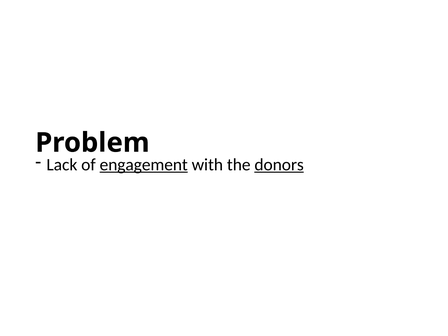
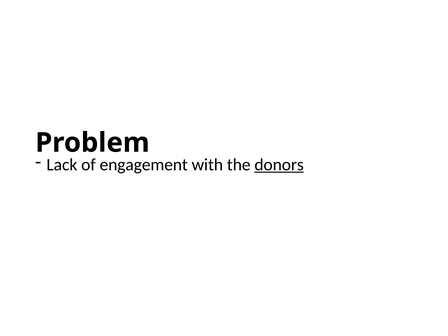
engagement underline: present -> none (144, 165)
